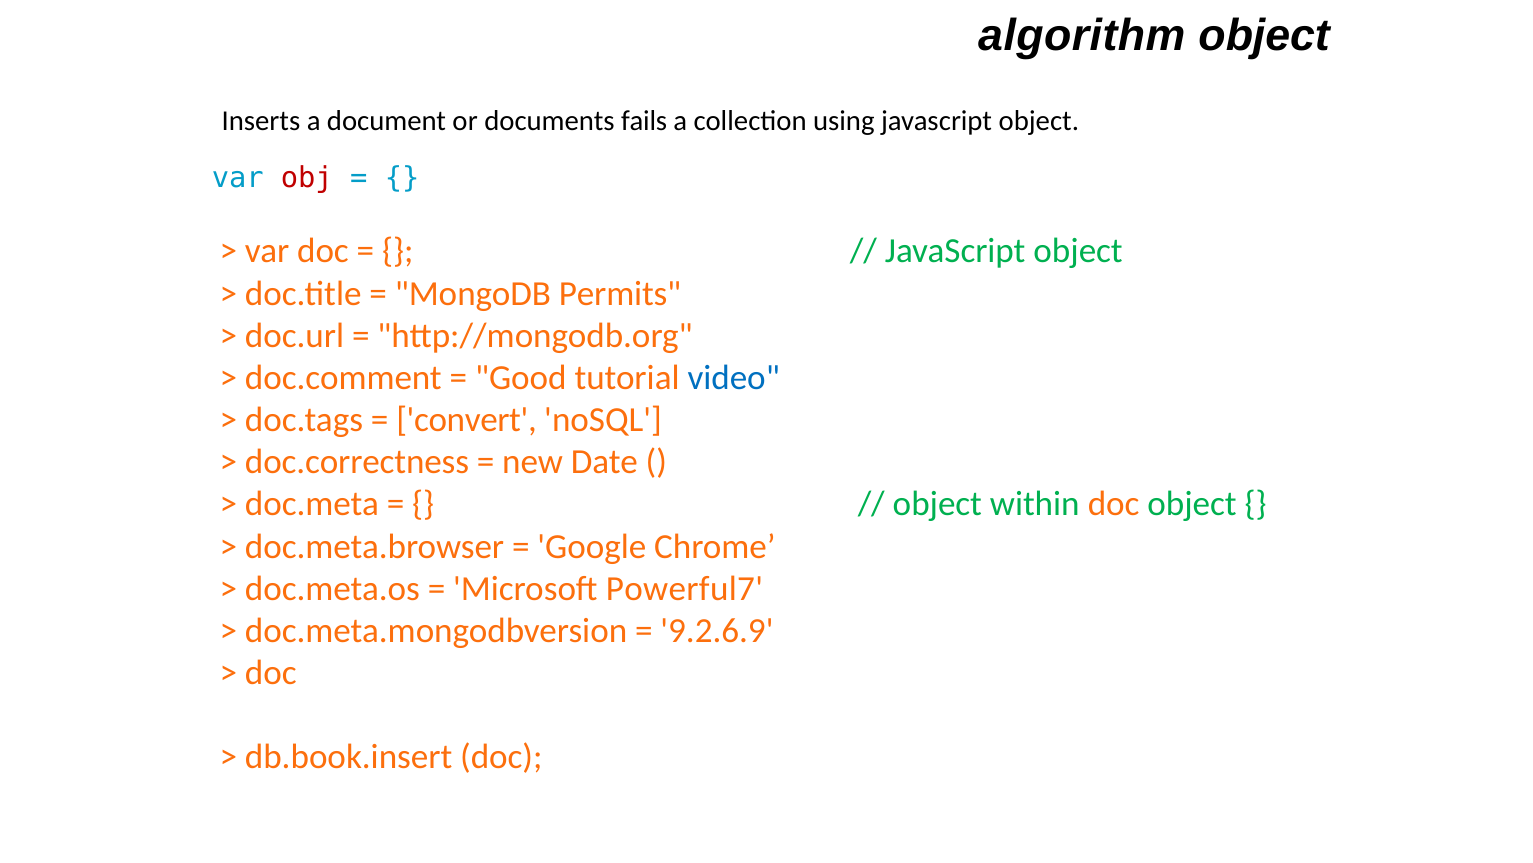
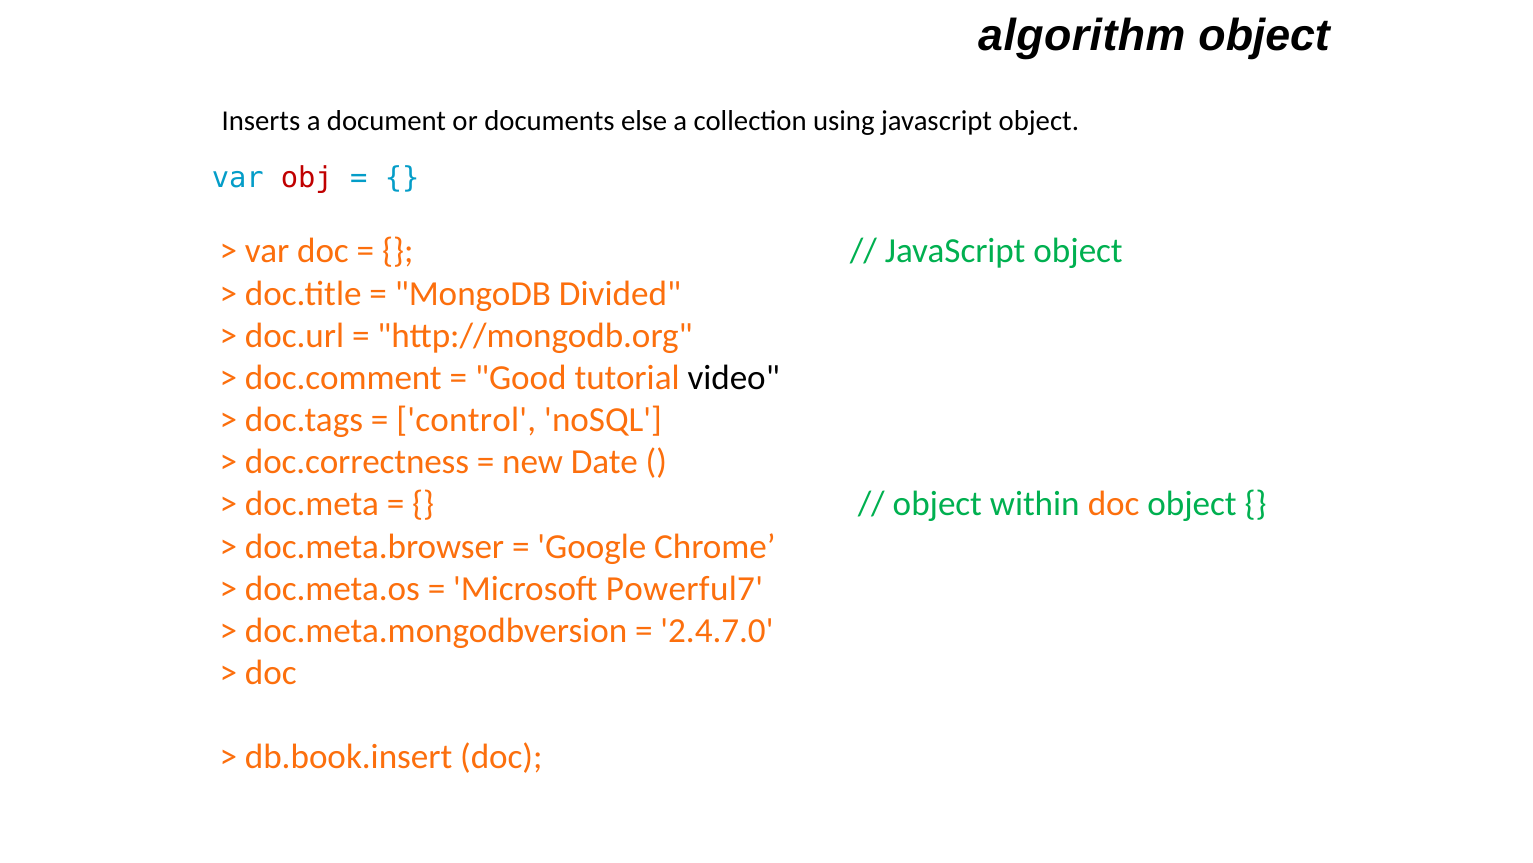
fails: fails -> else (644, 121)
Permits: Permits -> Divided (620, 293)
video colour: blue -> black (734, 378)
convert: convert -> control (466, 420)
9.2.6.9: 9.2.6.9 -> 2.4.7.0 (717, 630)
